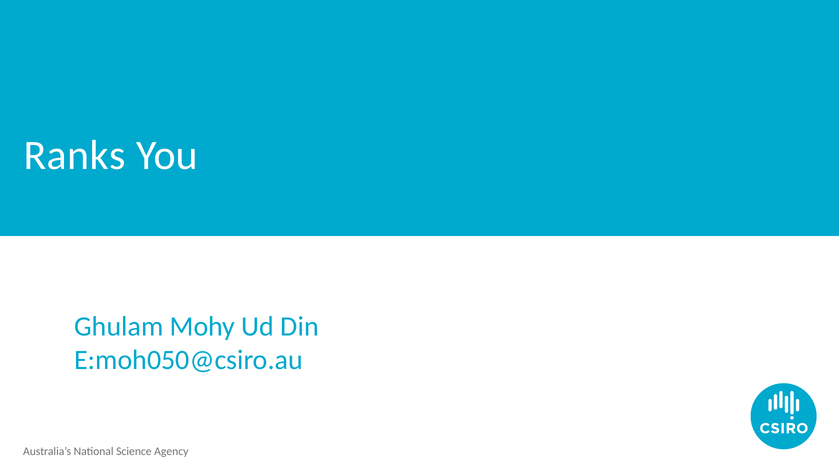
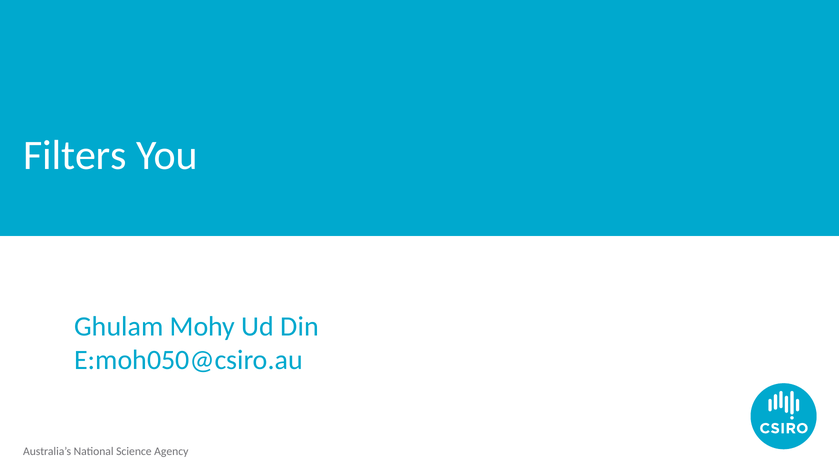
Ranks: Ranks -> Filters (75, 155)
